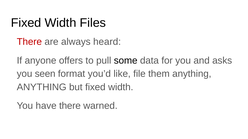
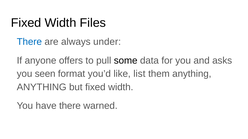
There colour: red -> blue (29, 42)
heard: heard -> under (107, 42)
file: file -> list (139, 74)
